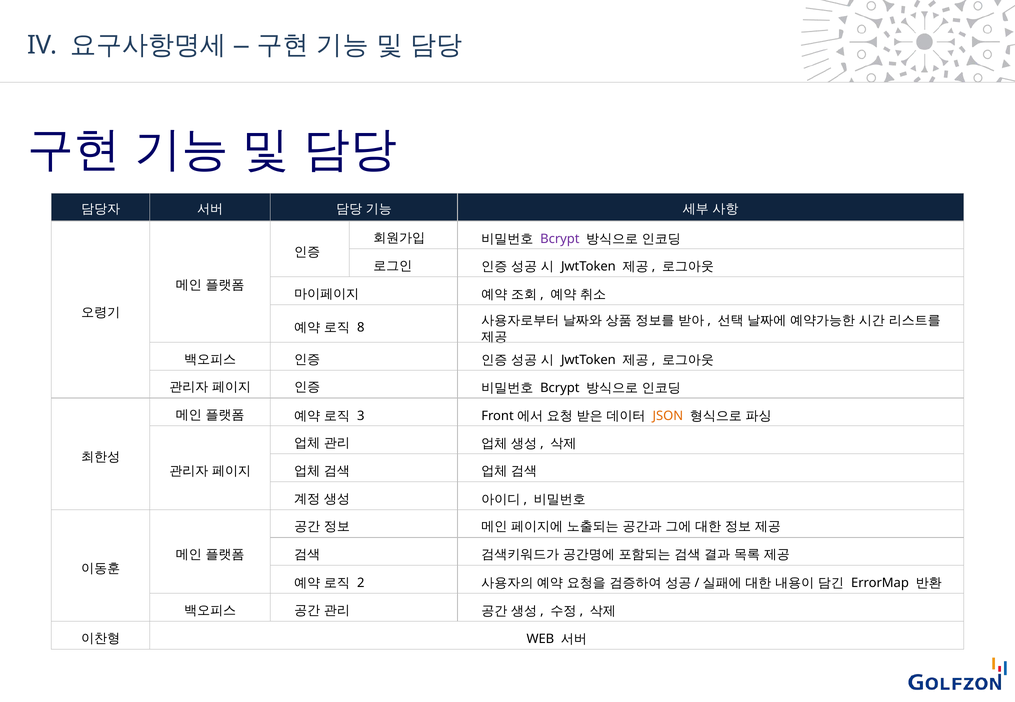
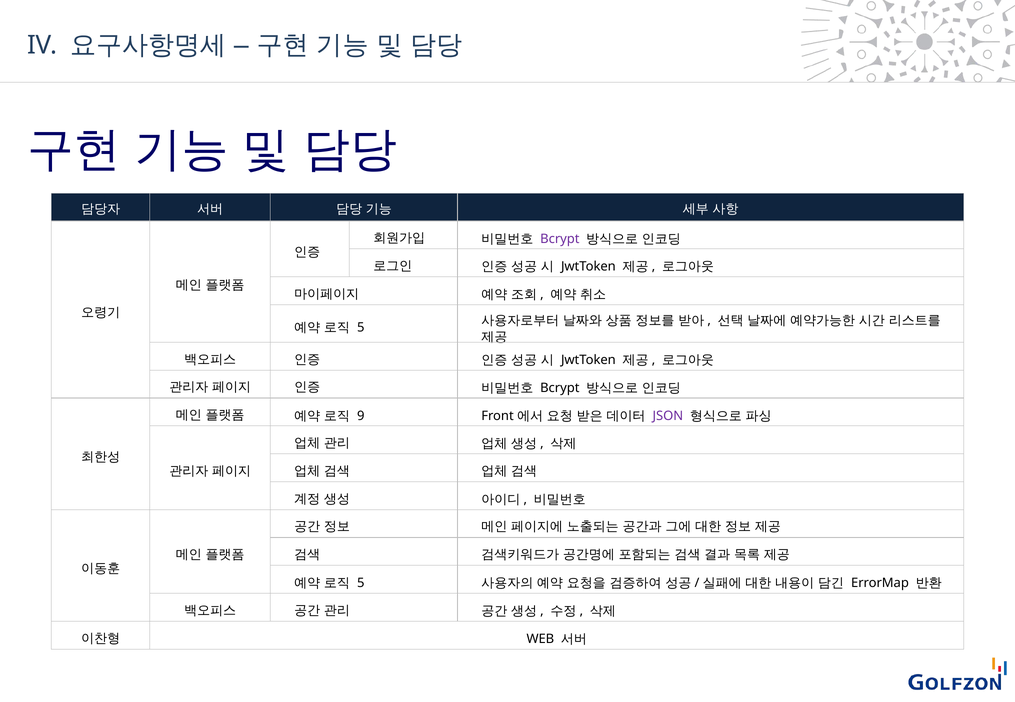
8: 8 -> 5 (361, 328)
3: 3 -> 9 (361, 416)
JSON colour: orange -> purple (668, 416)
2: 2 -> 5 (361, 584)
